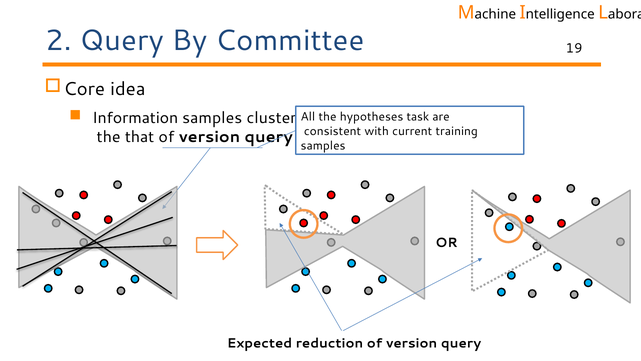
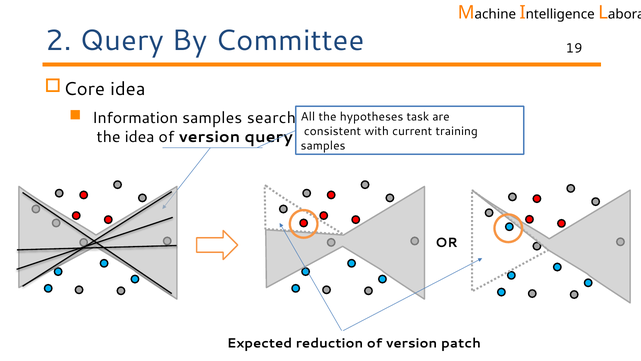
cluster: cluster -> search (271, 118)
the that: that -> idea (140, 137)
reduction of version query: query -> patch (461, 343)
